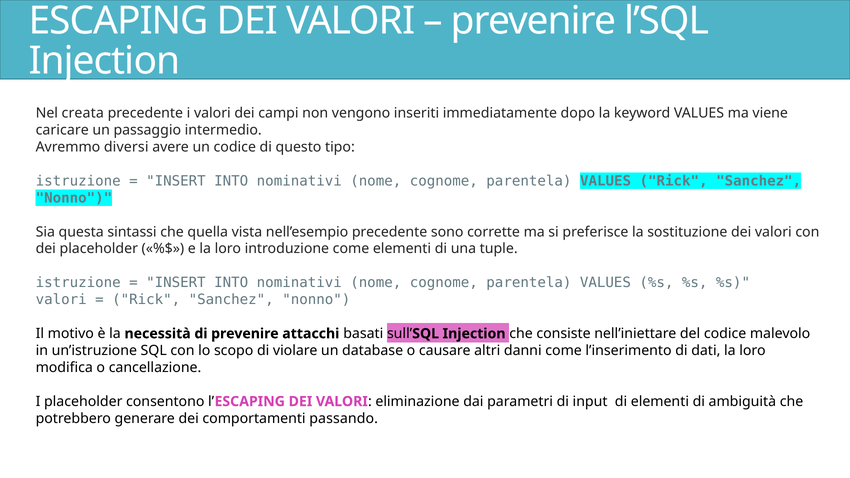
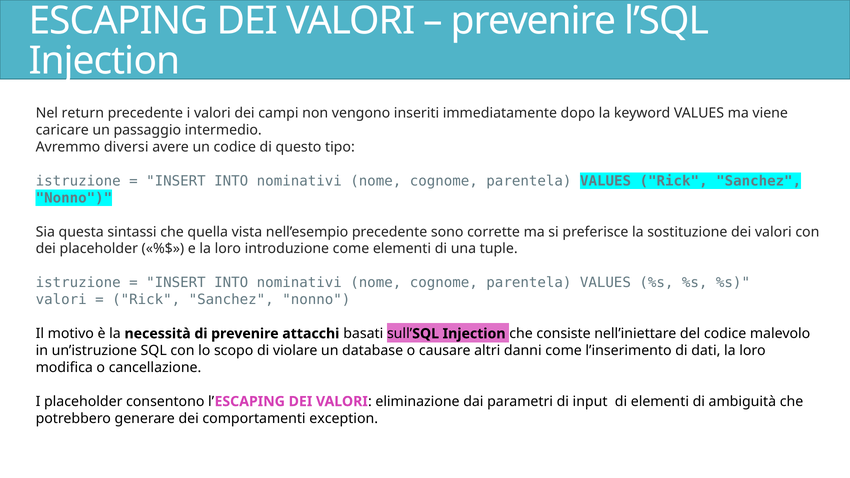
creata: creata -> return (83, 113)
passando: passando -> exception (344, 419)
